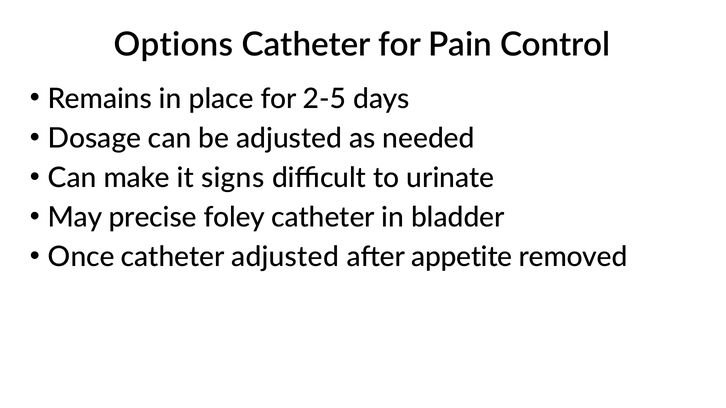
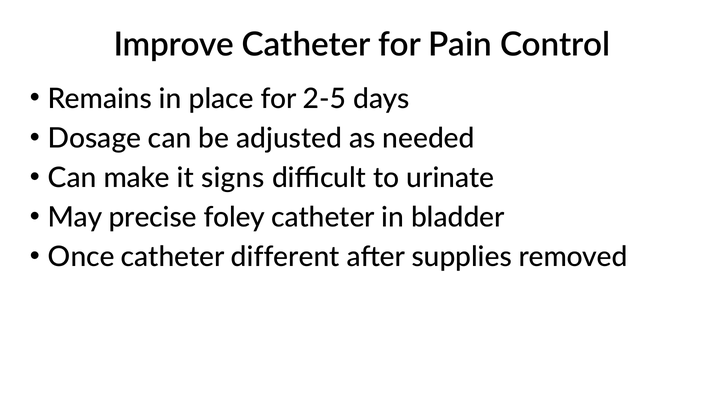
Options: Options -> Improve (174, 45)
catheter adjusted: adjusted -> different (285, 257)
appetite: appetite -> supplies (462, 257)
